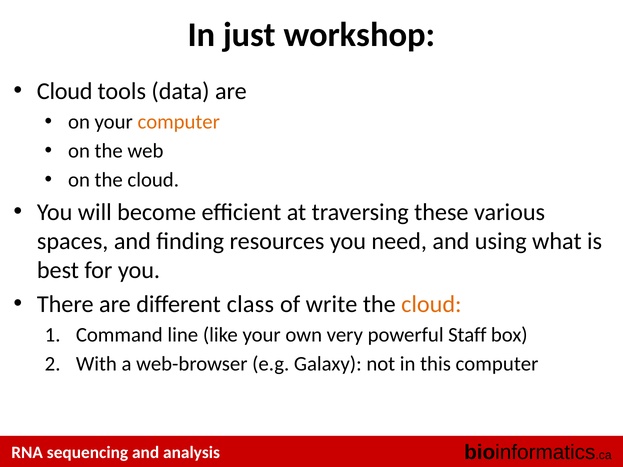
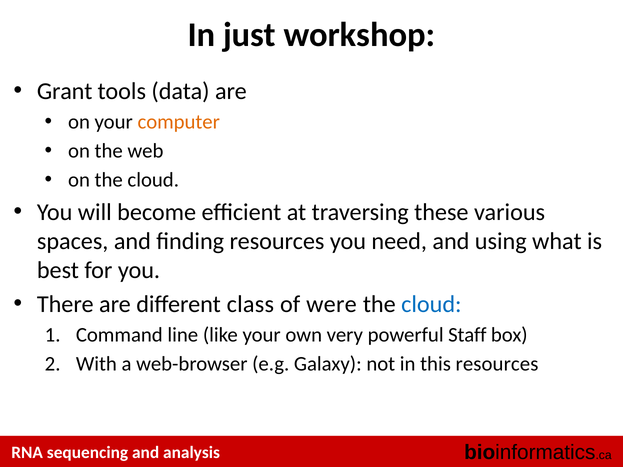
Cloud: Cloud -> Grant (65, 91)
write: write -> were (331, 304)
cloud colour: orange -> blue (431, 304)
this computer: computer -> resources (497, 364)
